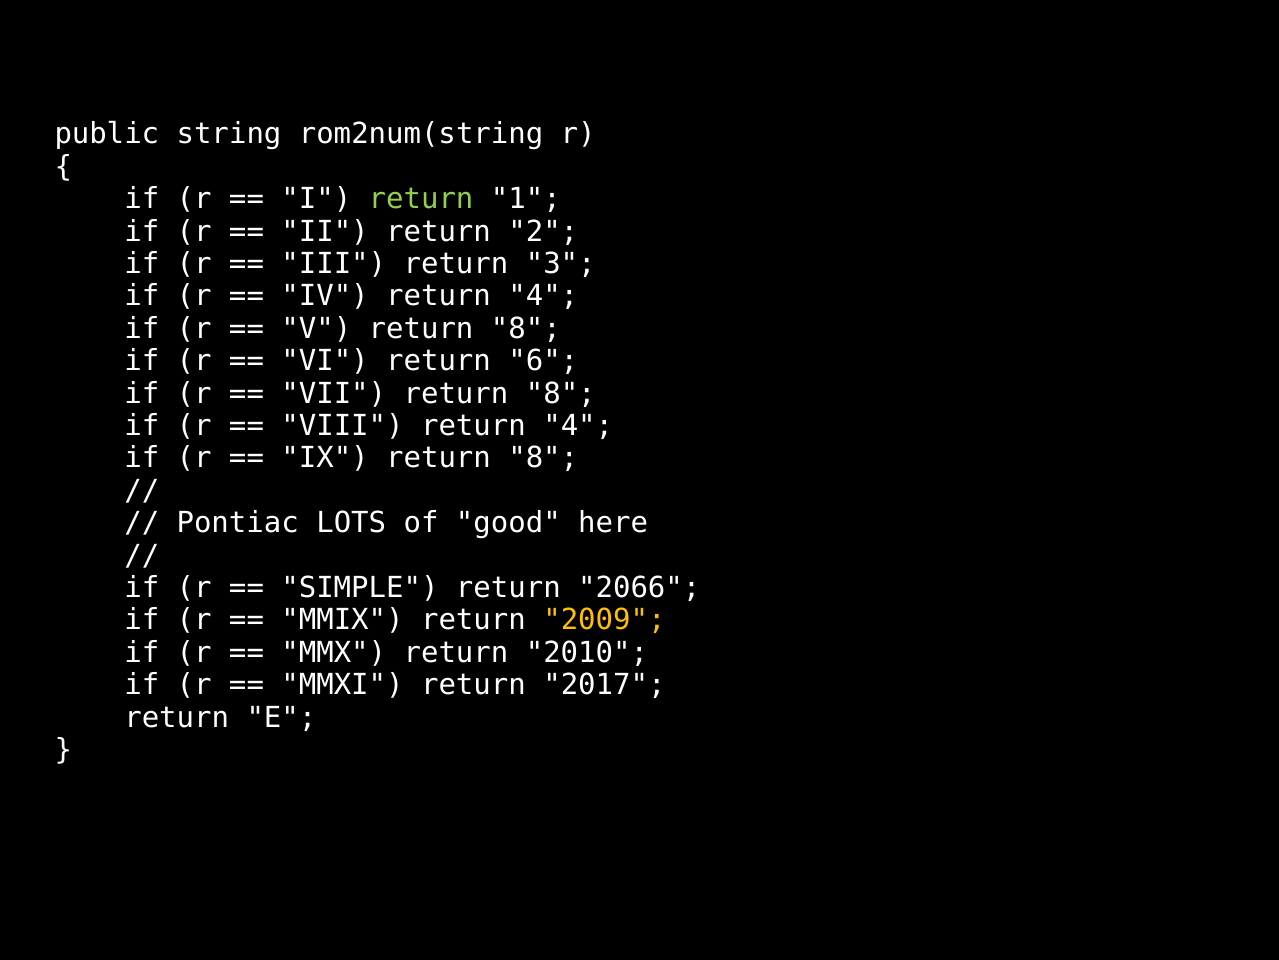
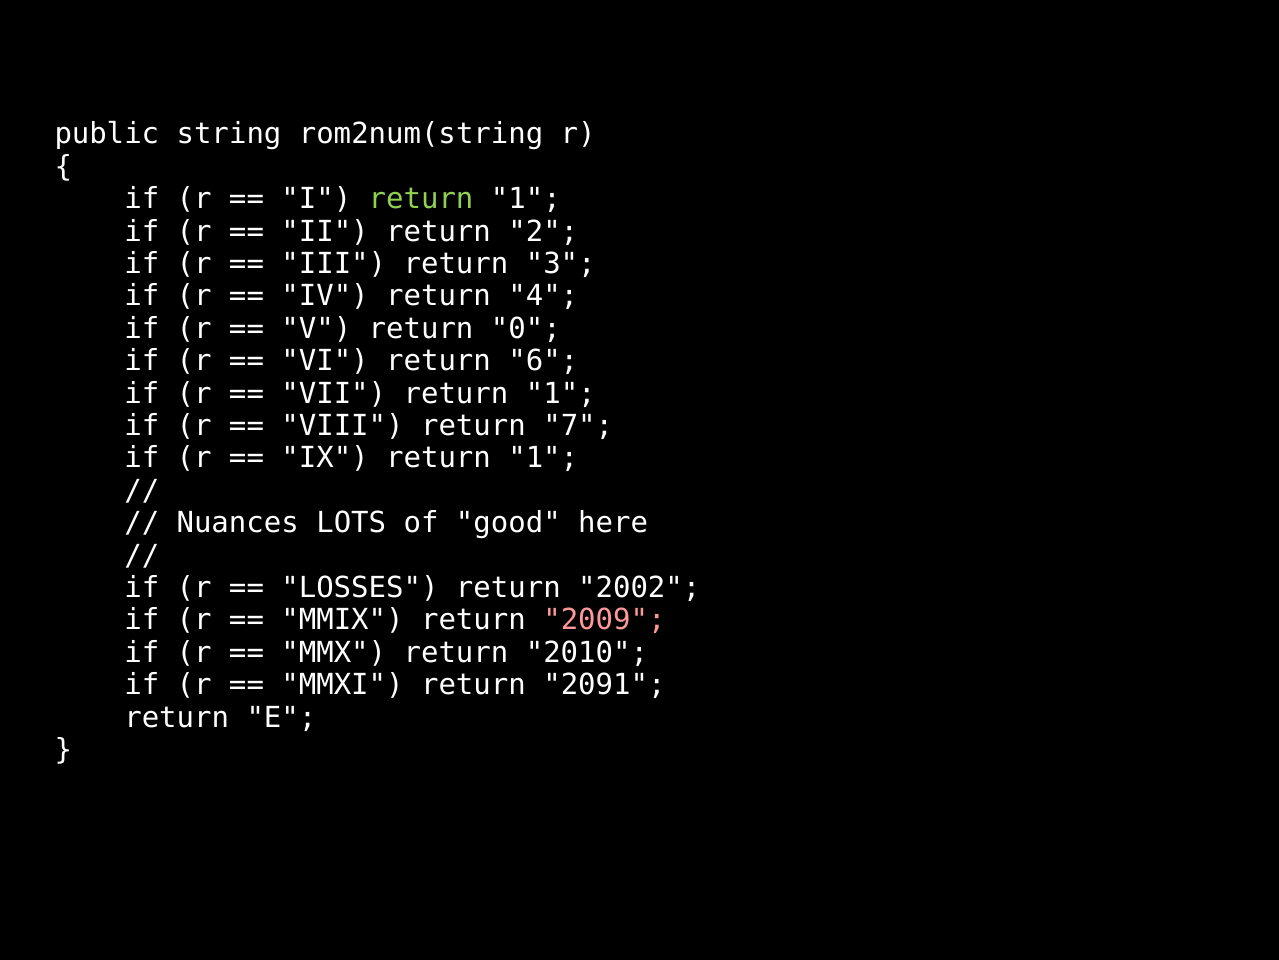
V return 8: 8 -> 0 (526, 329)
VII return 8: 8 -> 1 (561, 393)
VIII return 4: 4 -> 7 (578, 426)
IX return 8: 8 -> 1 (543, 458)
Pontiac: Pontiac -> Nuances (238, 523)
SIMPLE: SIMPLE -> LOSSES (360, 588)
2066: 2066 -> 2002 (639, 588)
2009 colour: yellow -> pink (604, 620)
2017: 2017 -> 2091 (604, 685)
